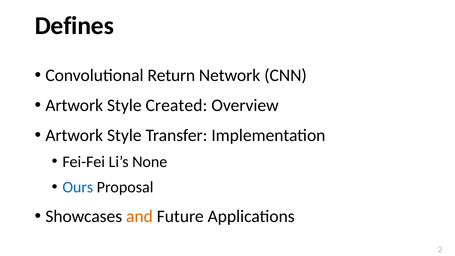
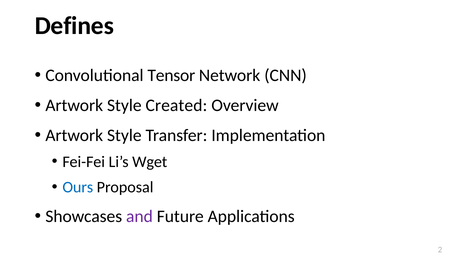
Return: Return -> Tensor (171, 75)
None: None -> Wget (150, 162)
and colour: orange -> purple (139, 216)
